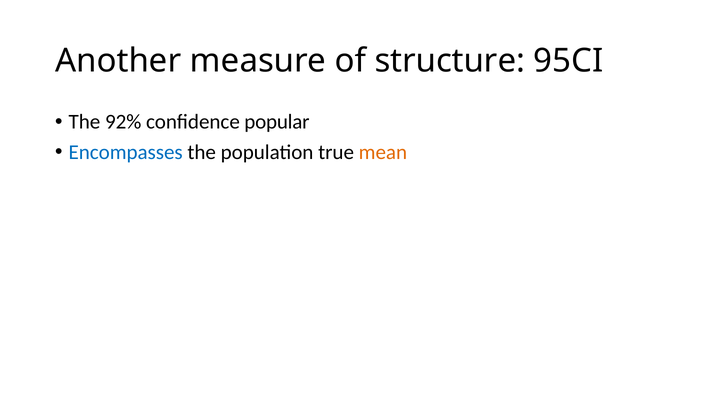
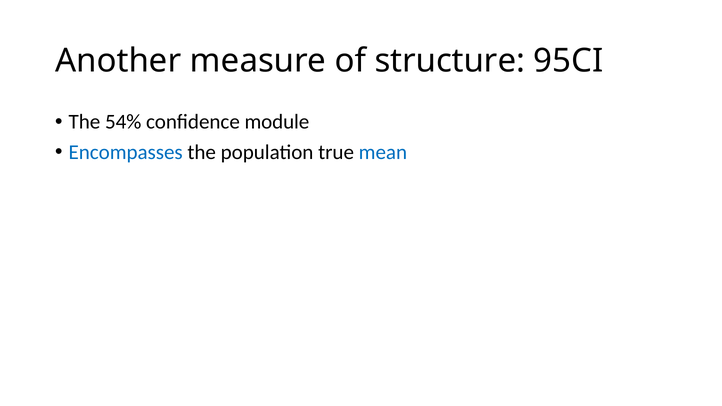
92%: 92% -> 54% (123, 122)
popular: popular -> module (277, 122)
mean colour: orange -> blue (383, 152)
